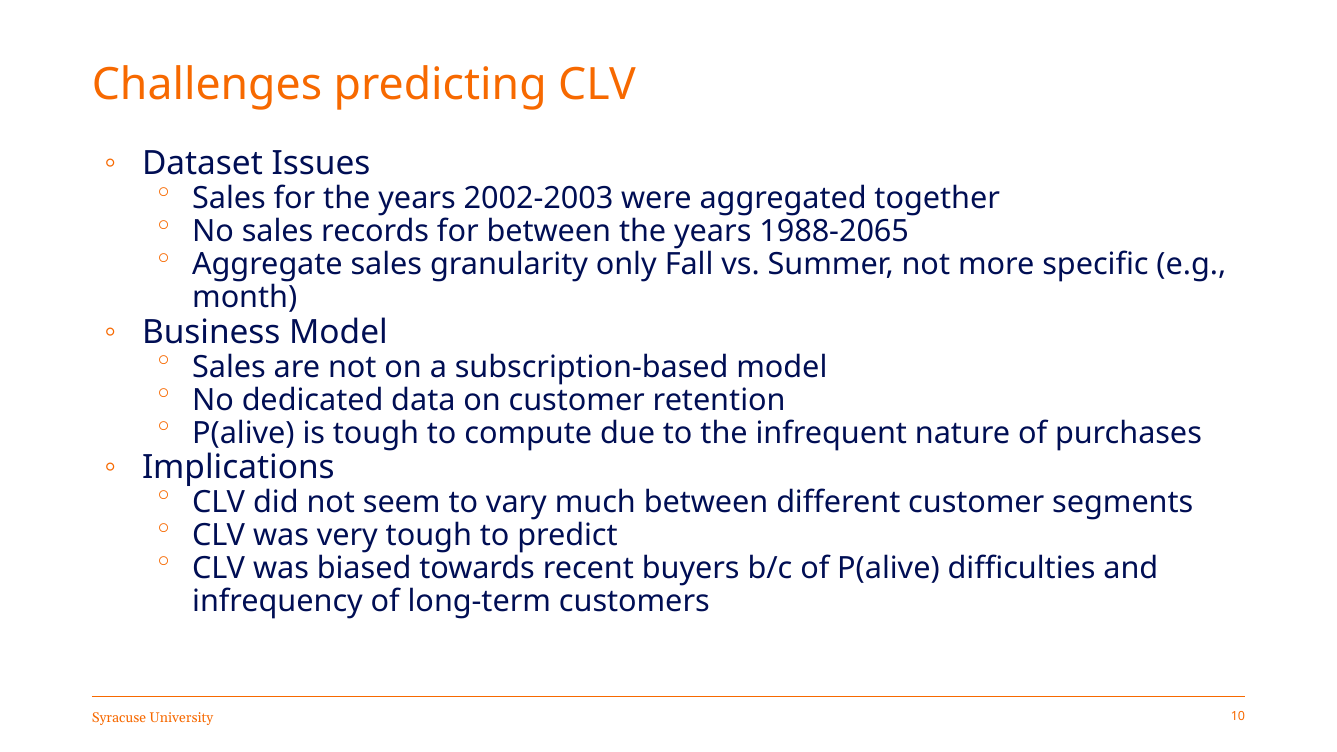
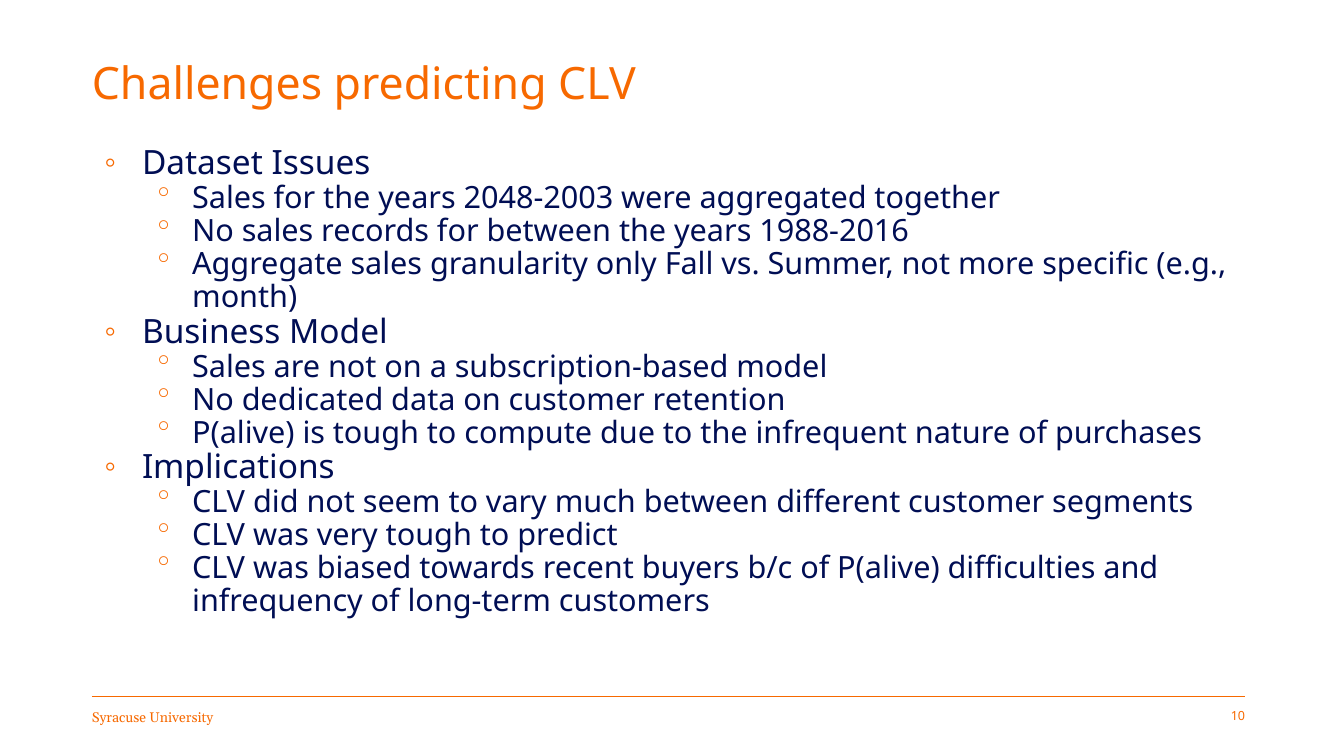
2002-2003: 2002-2003 -> 2048-2003 (538, 199)
1988-2065: 1988-2065 -> 1988-2016 (834, 232)
